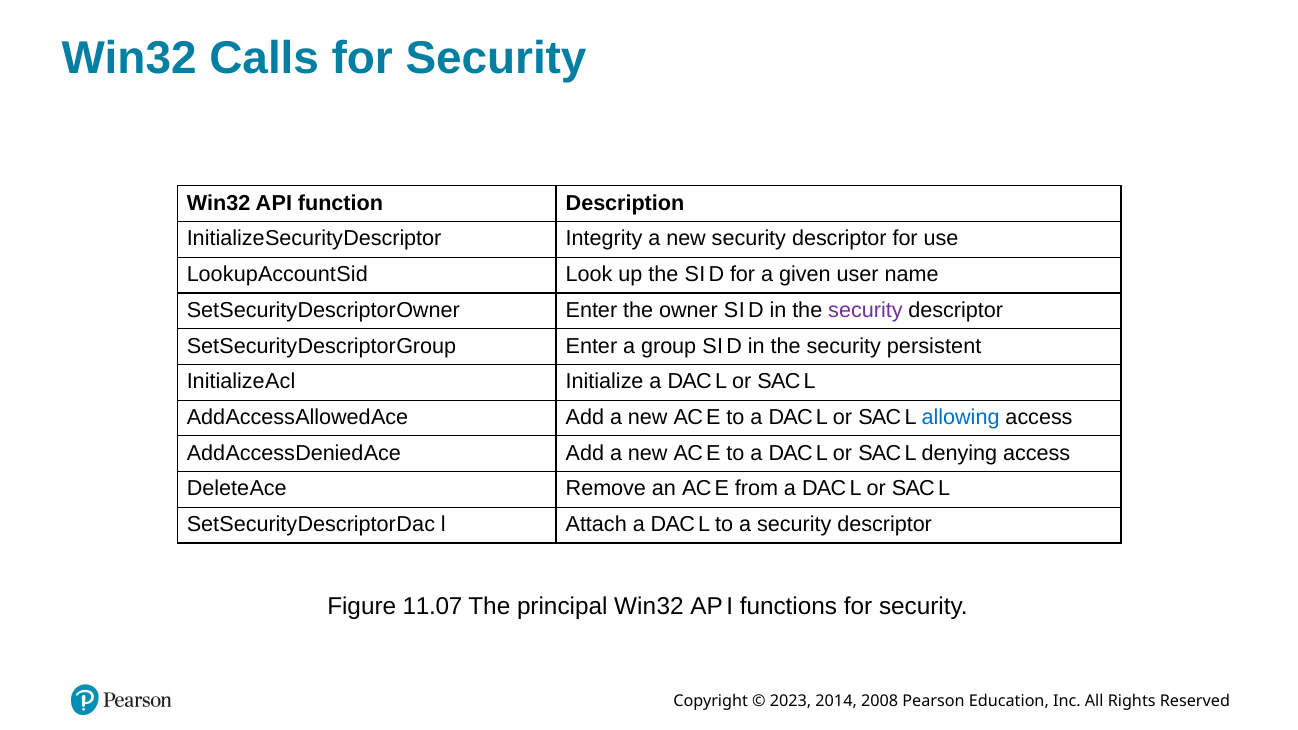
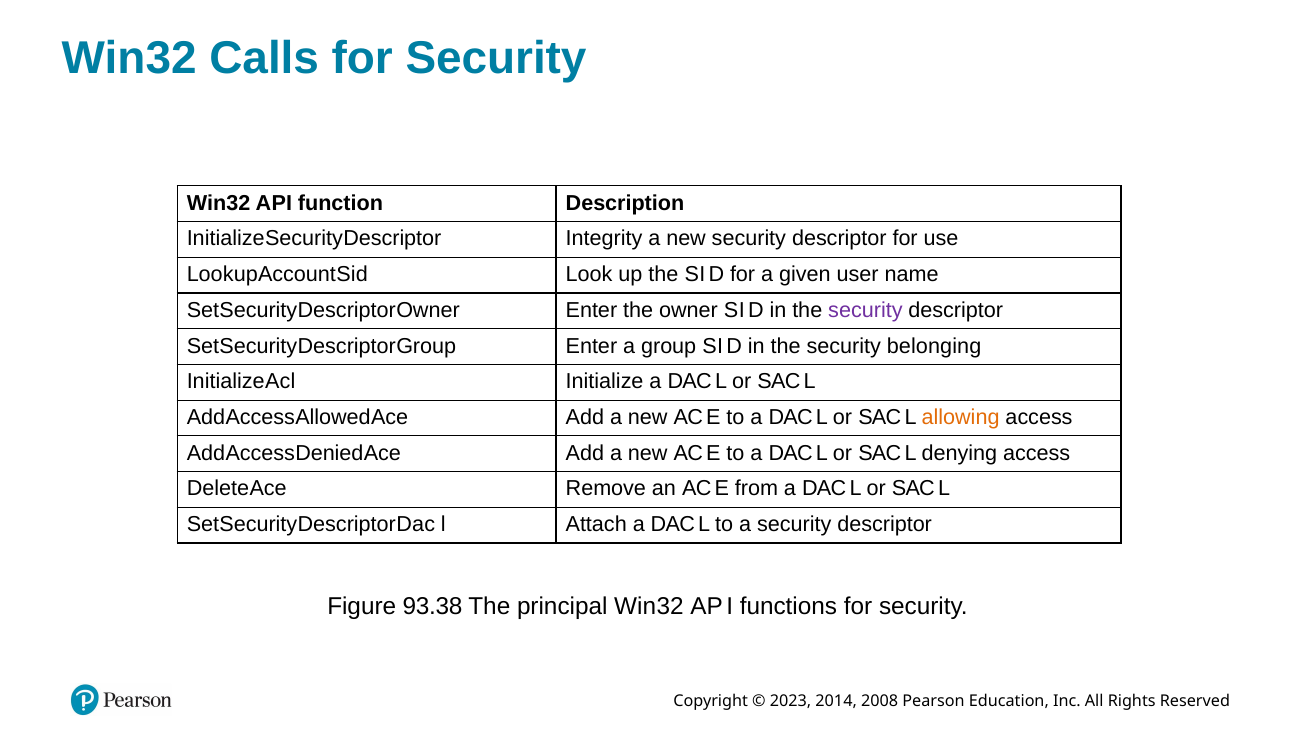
persistent: persistent -> belonging (934, 346)
allowing colour: blue -> orange (961, 417)
11.07: 11.07 -> 93.38 (433, 606)
